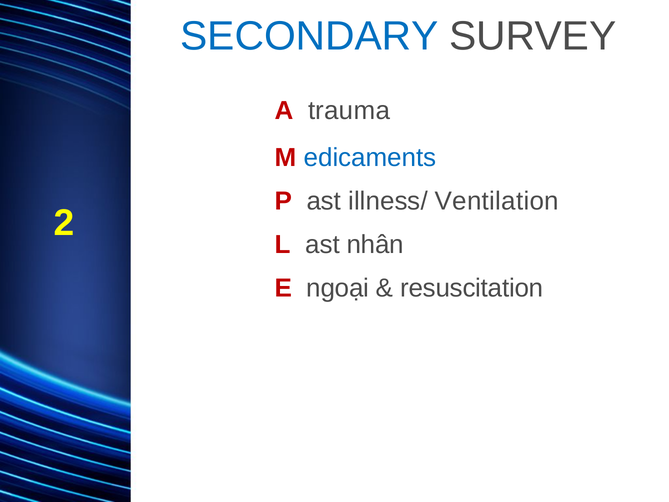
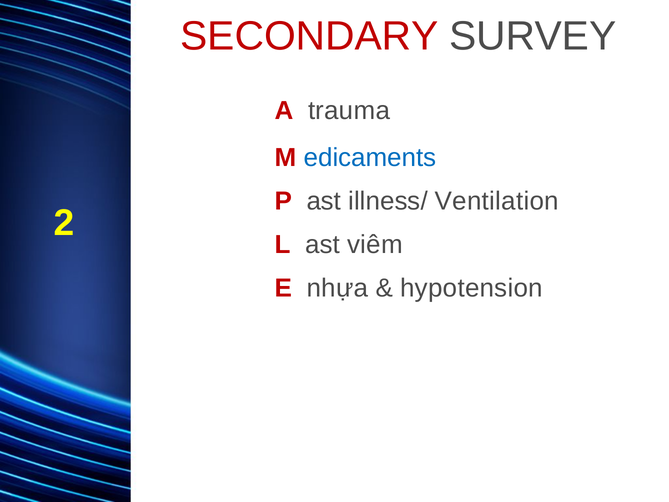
SECONDARY colour: blue -> red (309, 36)
nhân: nhân -> viêm (375, 244)
ngoại: ngoại -> nhựa (337, 288)
resuscitation: resuscitation -> hypotension (472, 288)
